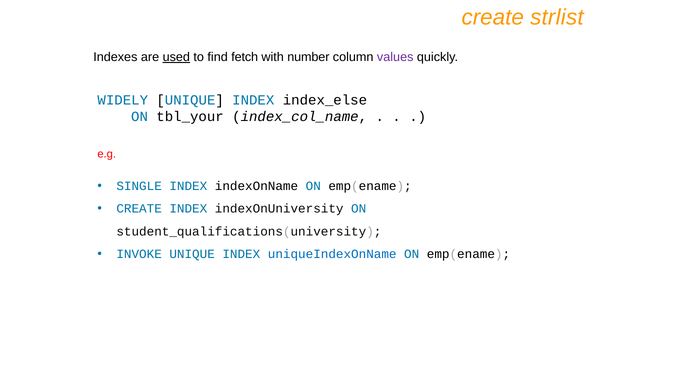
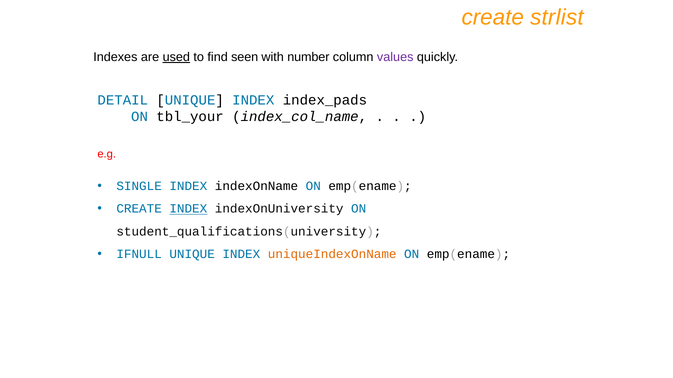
fetch: fetch -> seen (245, 57)
WIDELY: WIDELY -> DETAIL (123, 100)
index_else: index_else -> index_pads (325, 100)
INDEX underline: none -> present (188, 209)
INVOKE: INVOKE -> IFNULL (139, 254)
uniqueIndexOnName colour: blue -> orange (332, 254)
